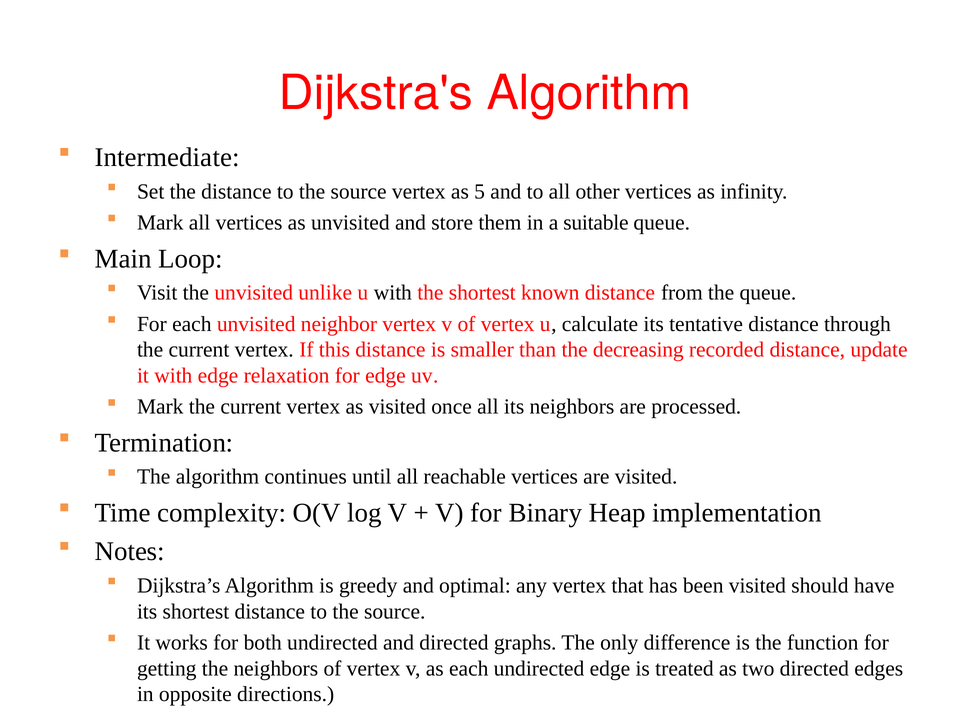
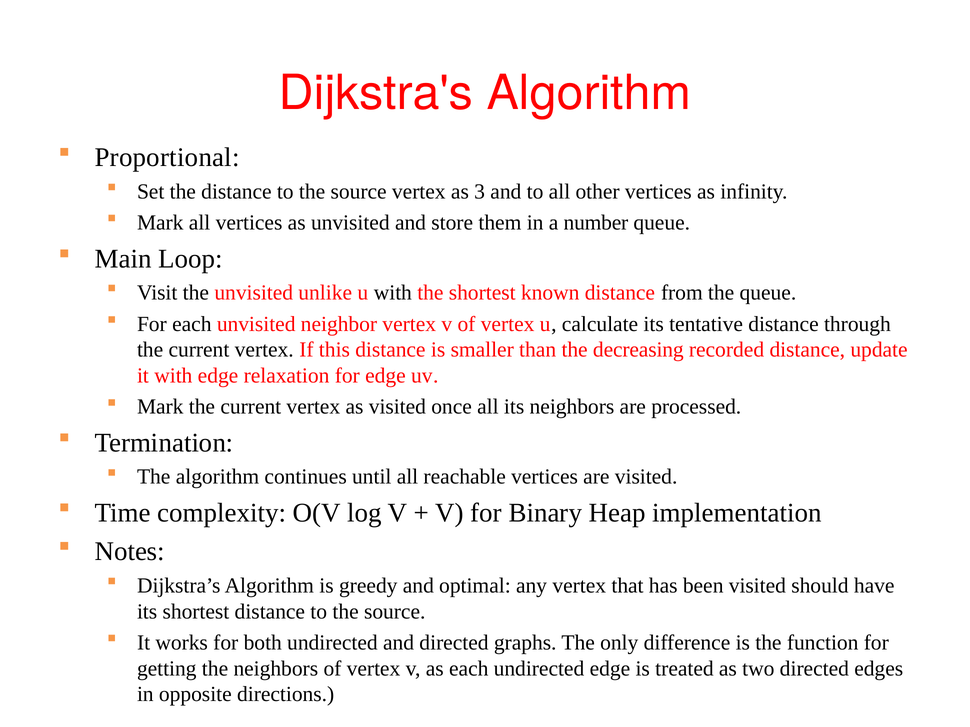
Intermediate: Intermediate -> Proportional (167, 158)
5: 5 -> 3 (480, 192)
suitable: suitable -> number (596, 223)
